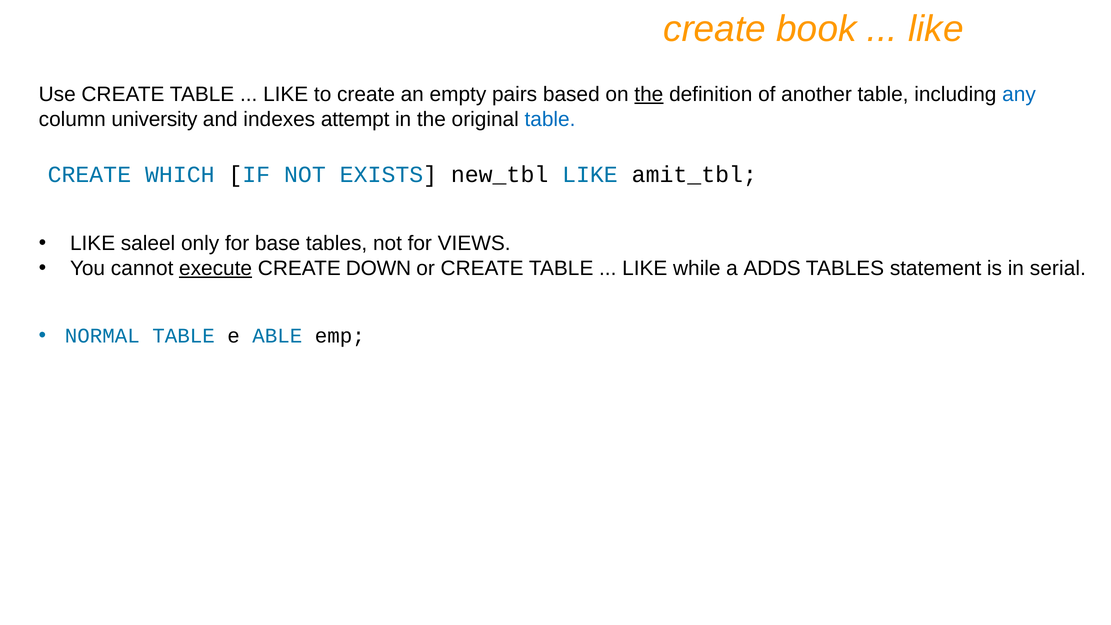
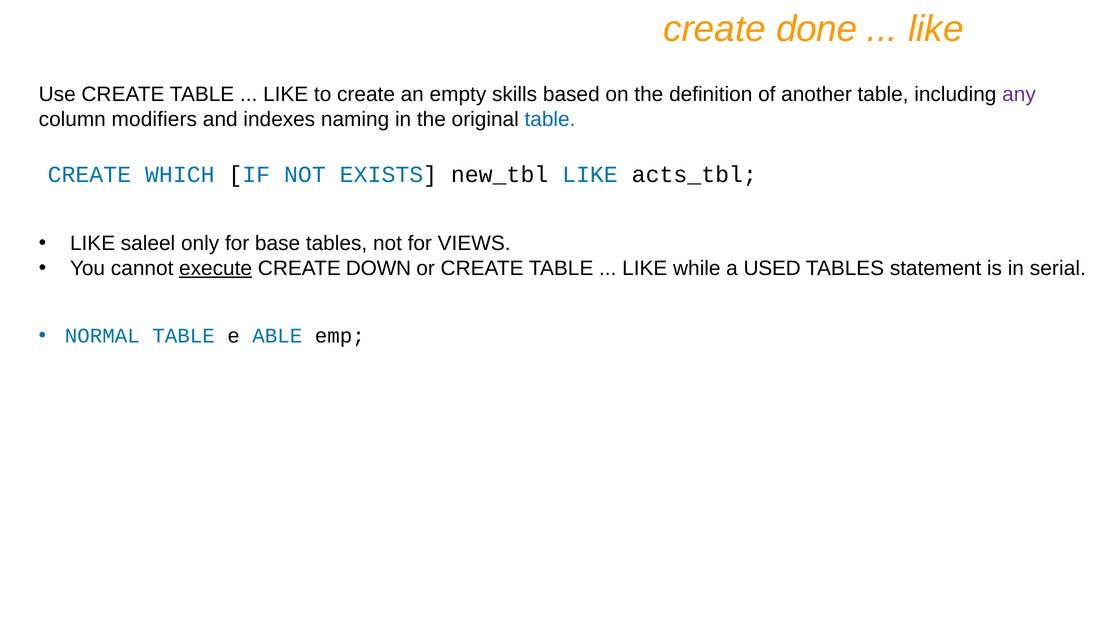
book: book -> done (817, 29)
pairs: pairs -> skills (515, 94)
the underline: present -> none (649, 94)
any colour: blue -> purple (1019, 94)
university: university -> modifiers (154, 119)
attempt: attempt -> naming (355, 119)
amit_tbl: amit_tbl -> acts_tbl (694, 175)
ADDS: ADDS -> USED (772, 268)
